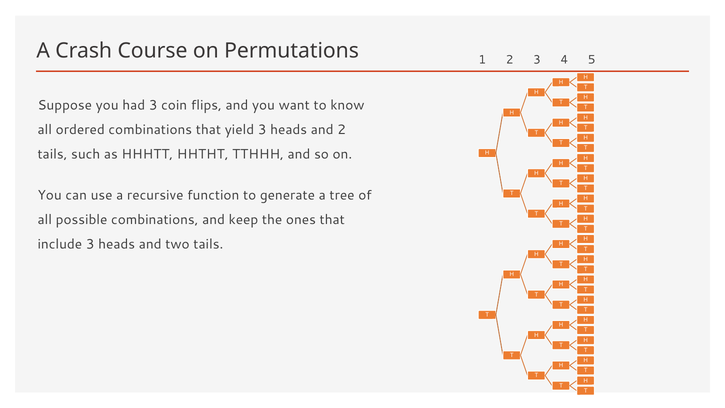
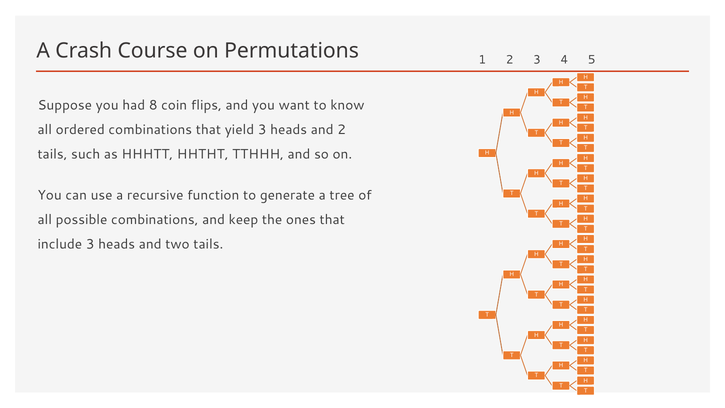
had 3: 3 -> 8 (153, 105)
